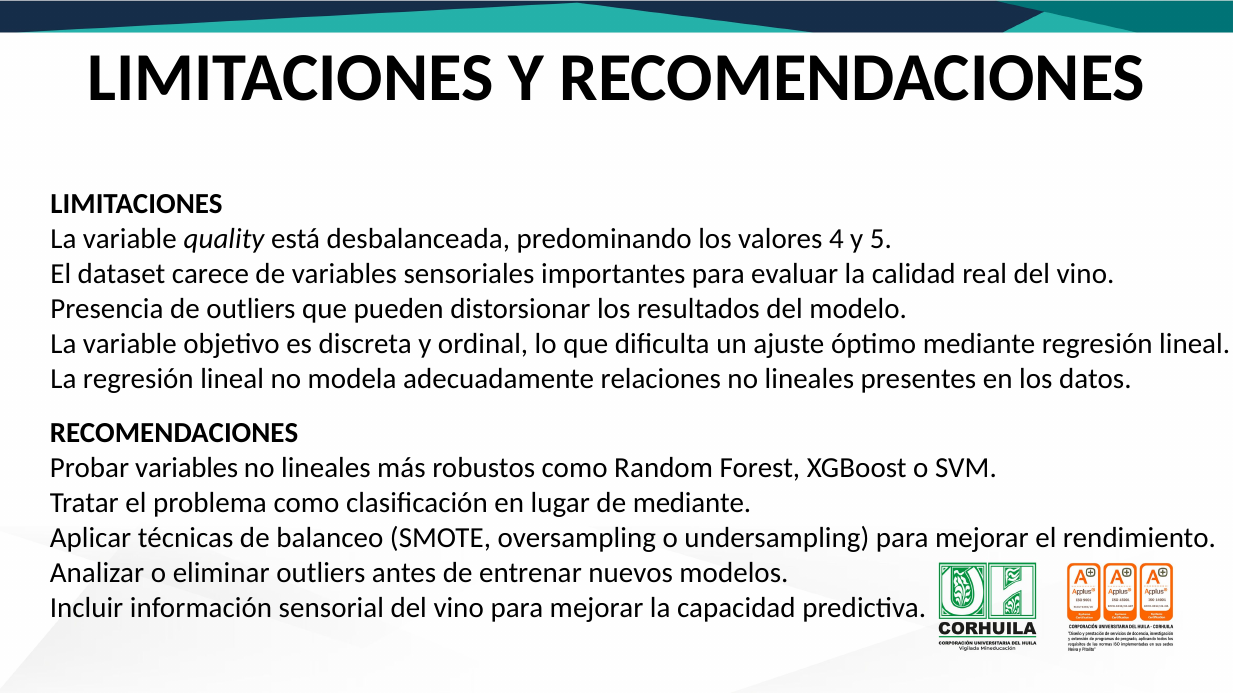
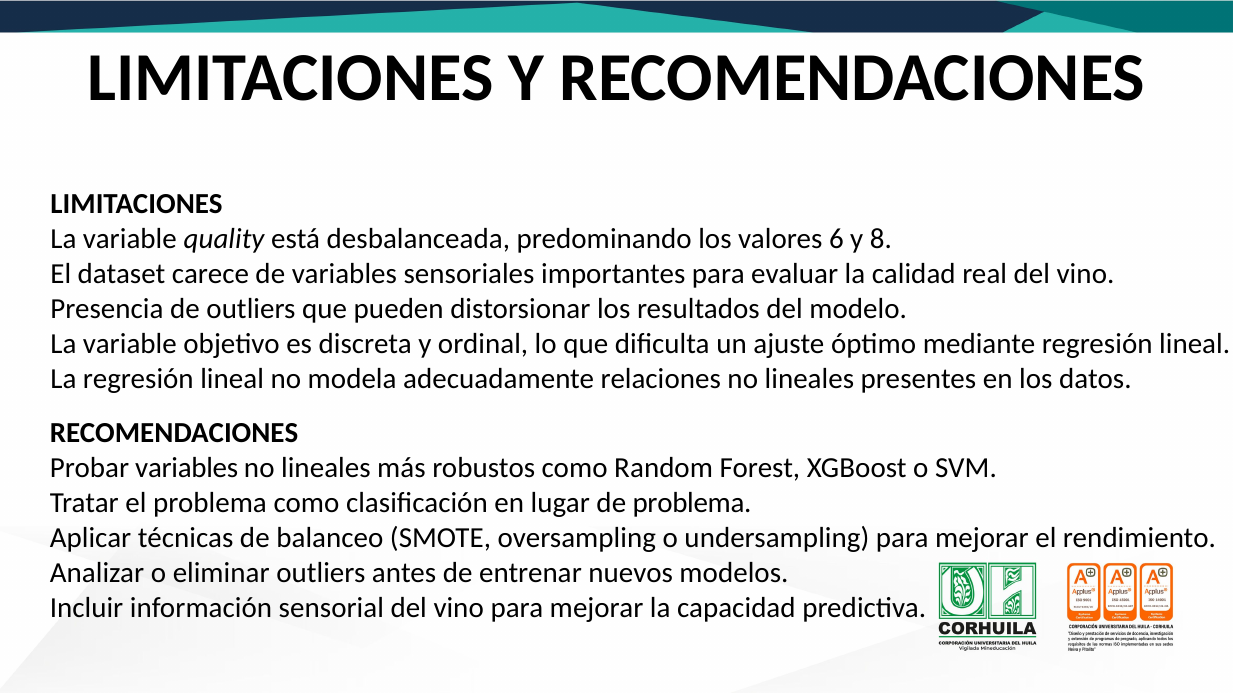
4: 4 -> 6 (836, 239)
5: 5 -> 8 (881, 239)
de mediante: mediante -> problema (692, 503)
